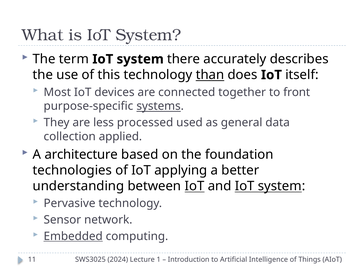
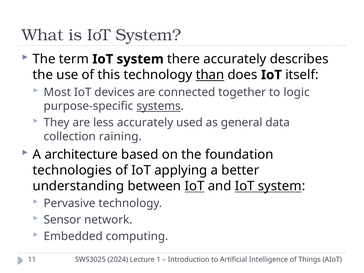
front: front -> logic (297, 92)
less processed: processed -> accurately (145, 123)
applied: applied -> raining (120, 137)
Embedded underline: present -> none (73, 236)
